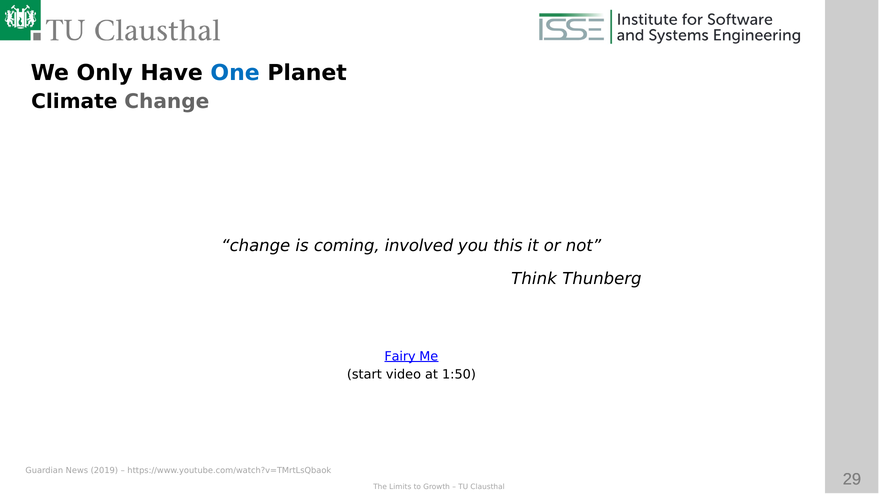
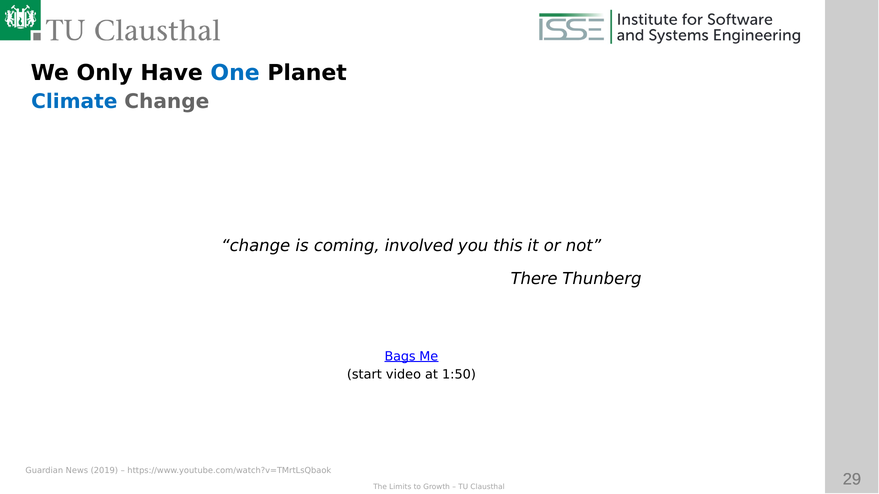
Climate colour: black -> blue (74, 102)
Think: Think -> There (534, 279)
Fairy: Fairy -> Bags (400, 357)
